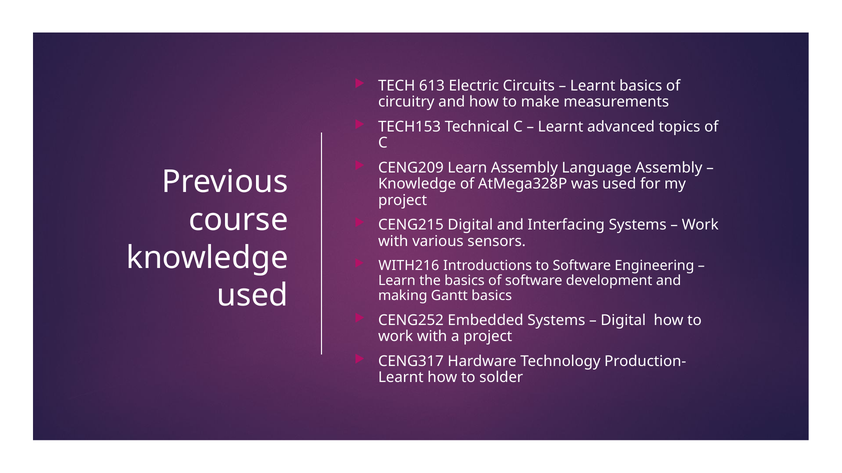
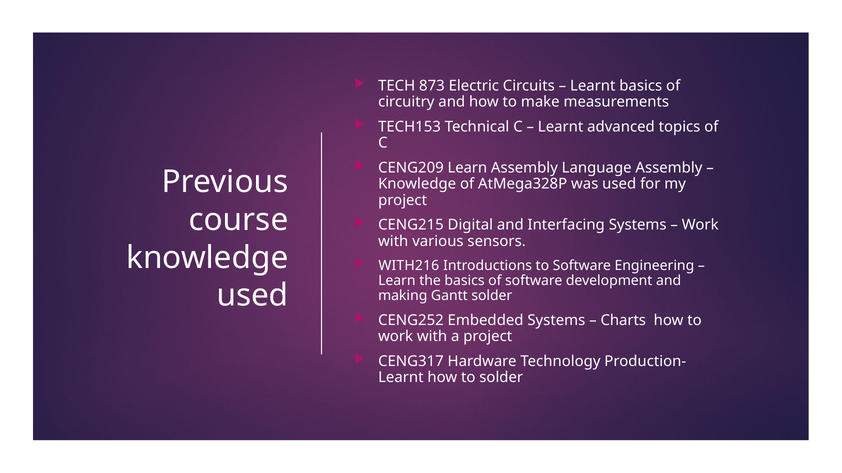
613: 613 -> 873 (432, 86)
Gantt basics: basics -> solder (492, 296)
Digital: Digital -> Charts (623, 321)
